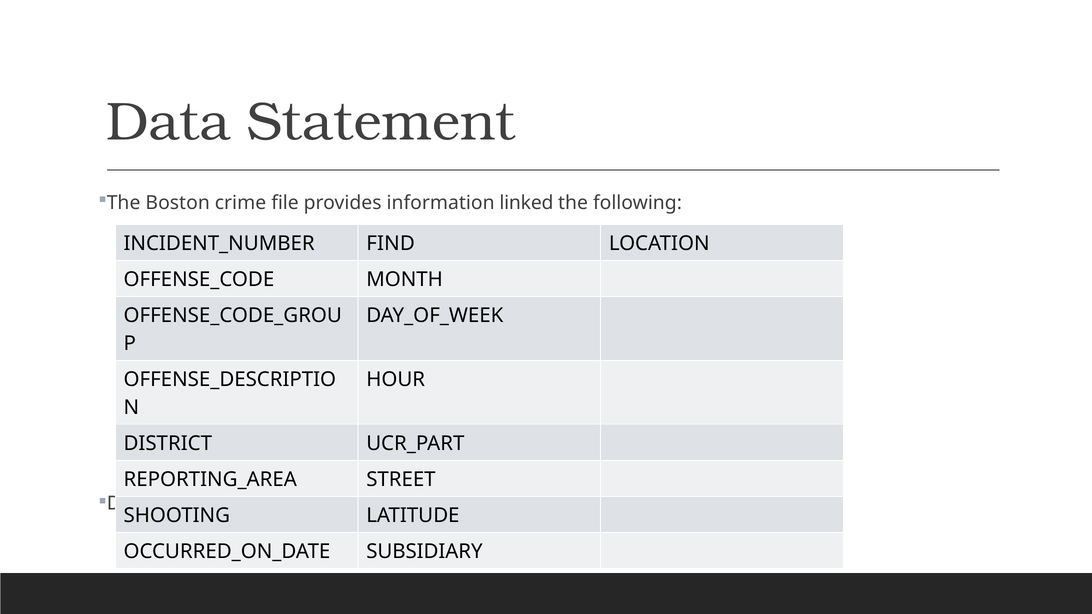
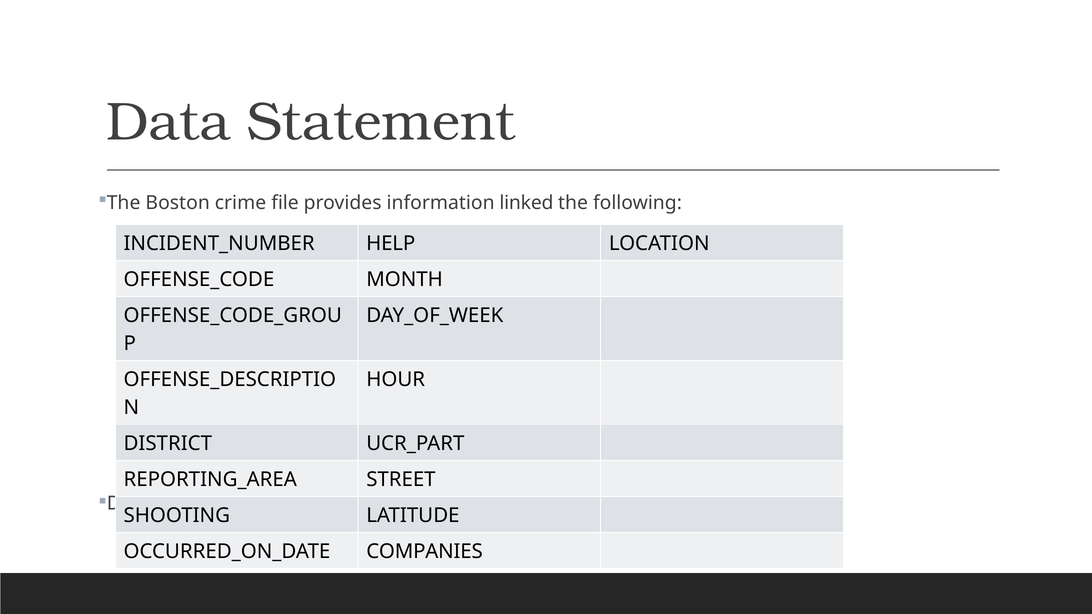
FIND: FIND -> HELP (391, 244)
SUBSIDIARY: SUBSIDIARY -> COMPANIES (425, 552)
